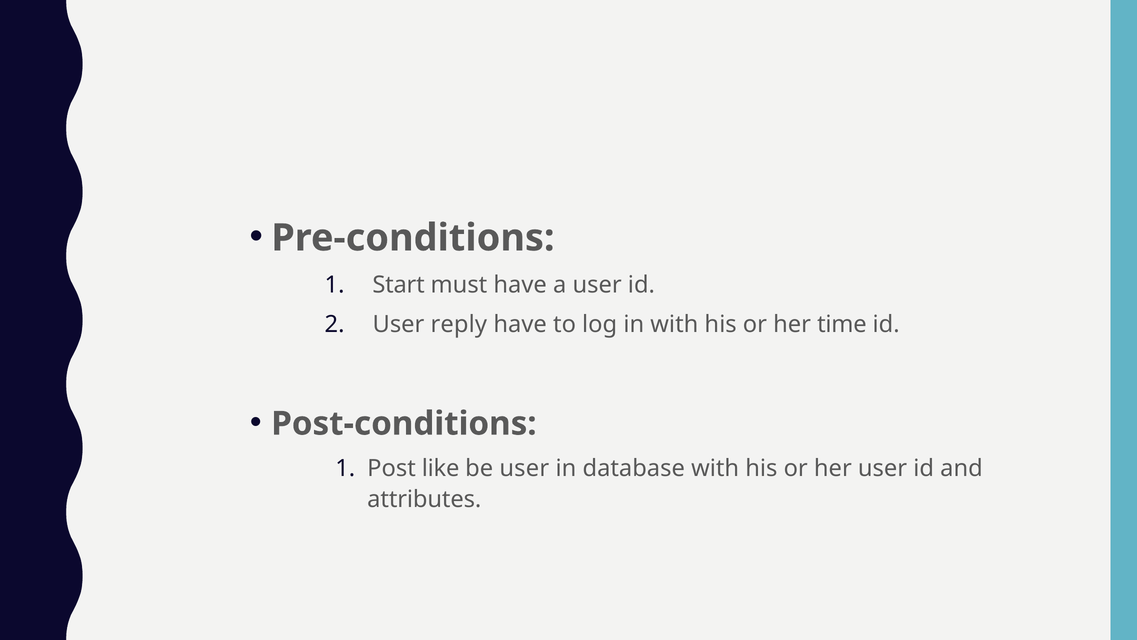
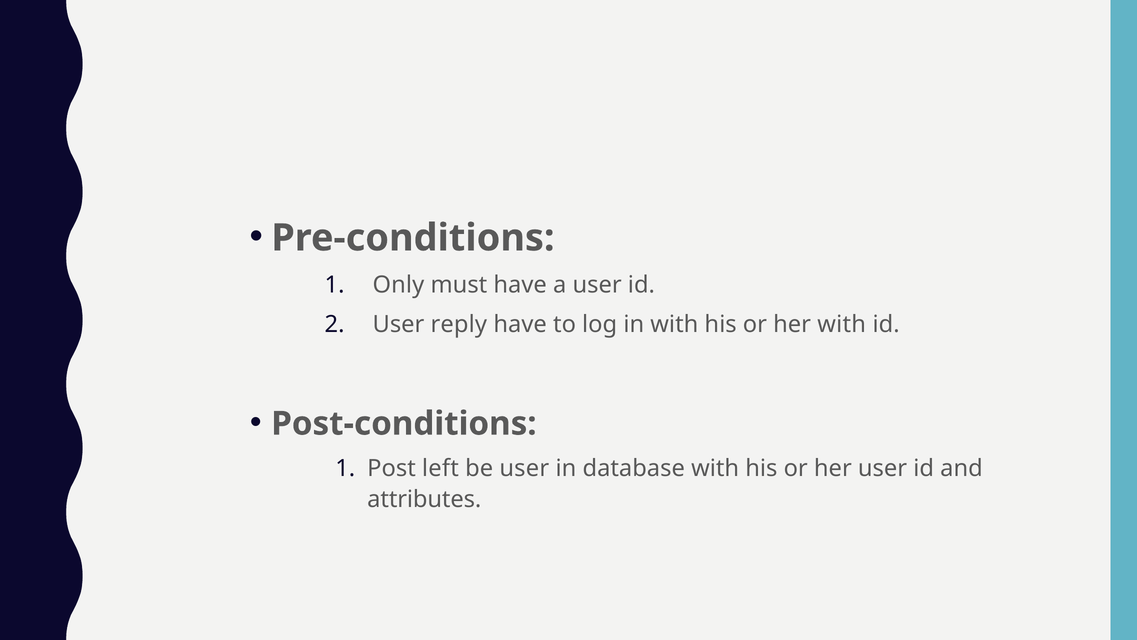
Start: Start -> Only (398, 285)
her time: time -> with (842, 324)
like: like -> left (440, 468)
